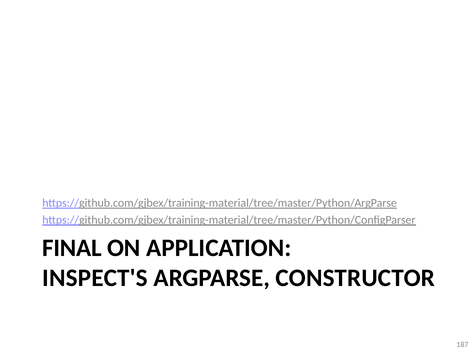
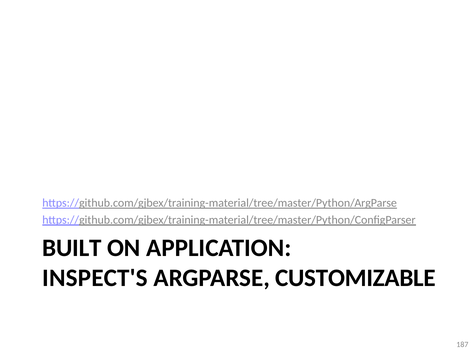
FINAL: FINAL -> BUILT (72, 248)
CONSTRUCTOR: CONSTRUCTOR -> CUSTOMIZABLE (356, 278)
